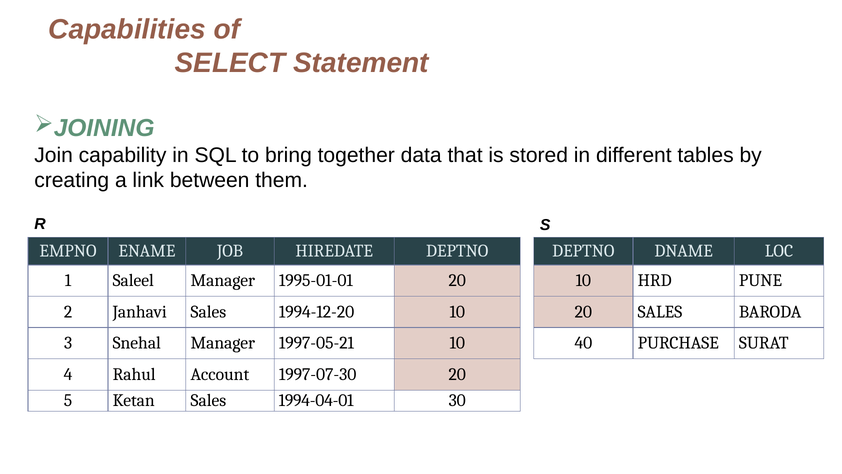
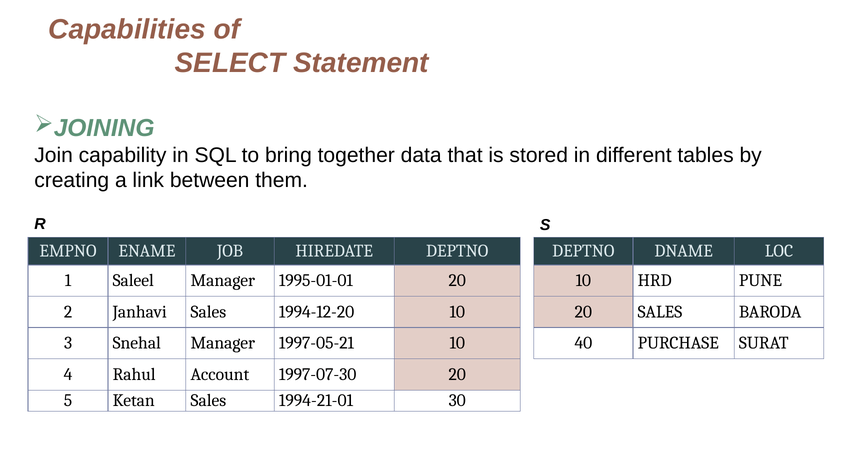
1994-04-01: 1994-04-01 -> 1994-21-01 (316, 400)
